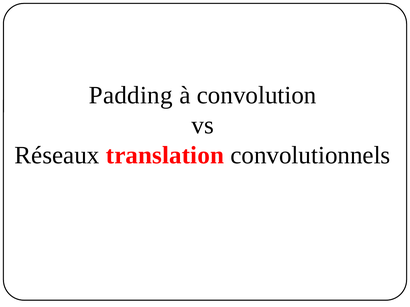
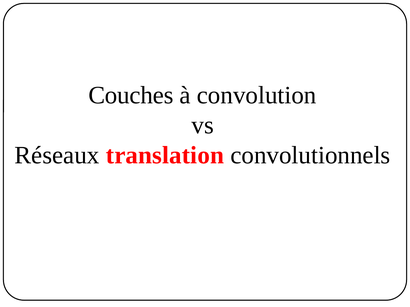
Padding: Padding -> Couches (131, 95)
